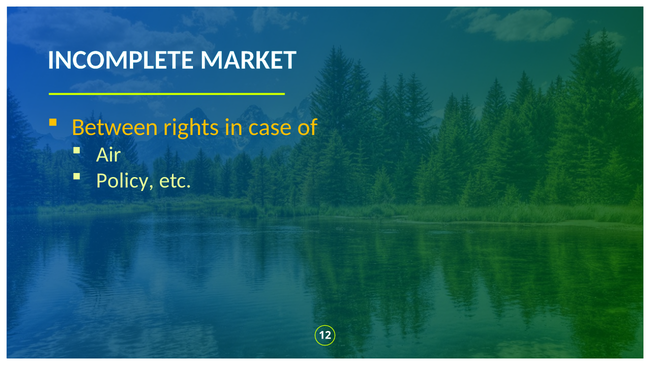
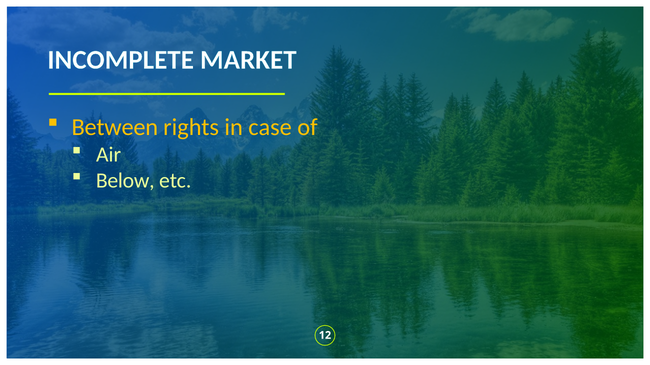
Policy: Policy -> Below (125, 181)
